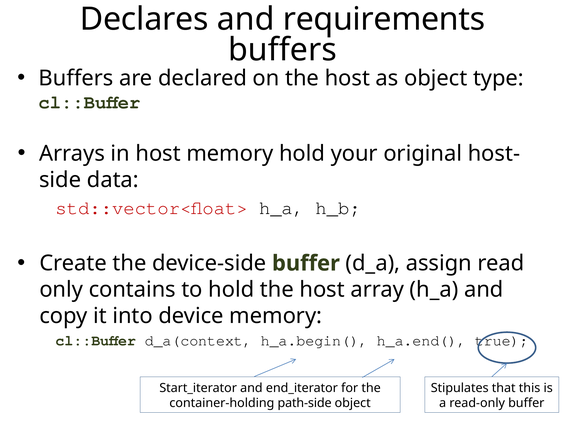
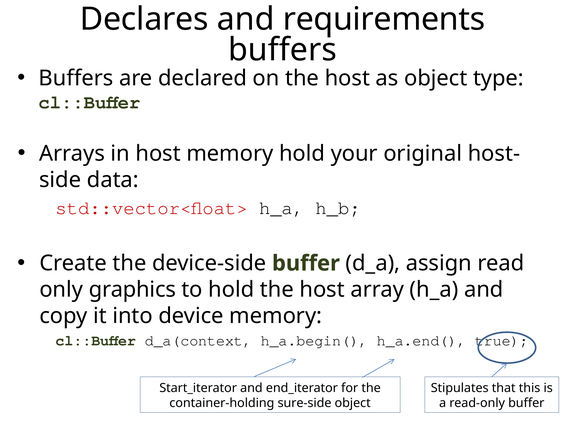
contains: contains -> graphics (132, 289)
path-side: path-side -> sure-side (305, 403)
